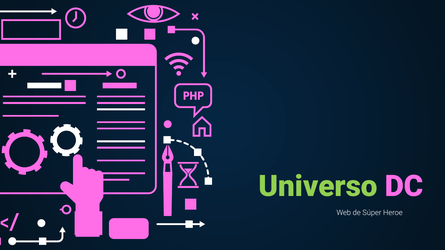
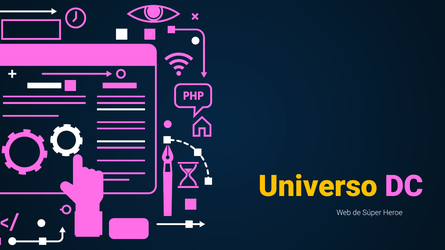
Universo colour: light green -> yellow (318, 187)
